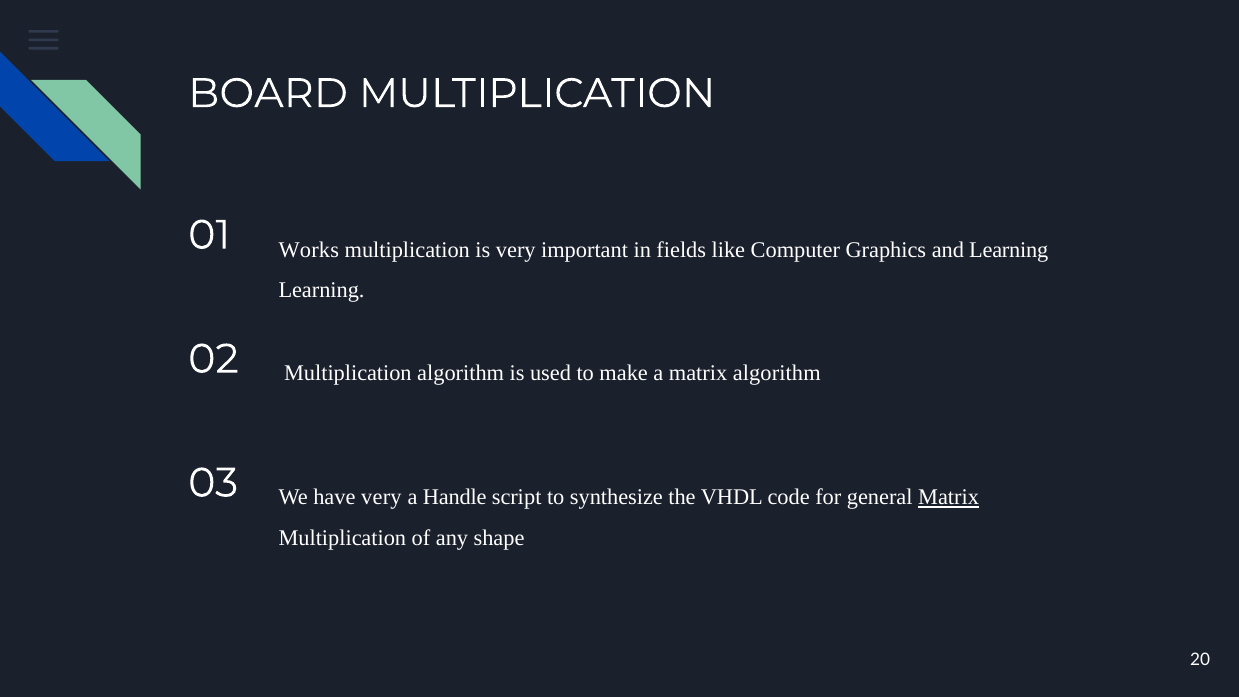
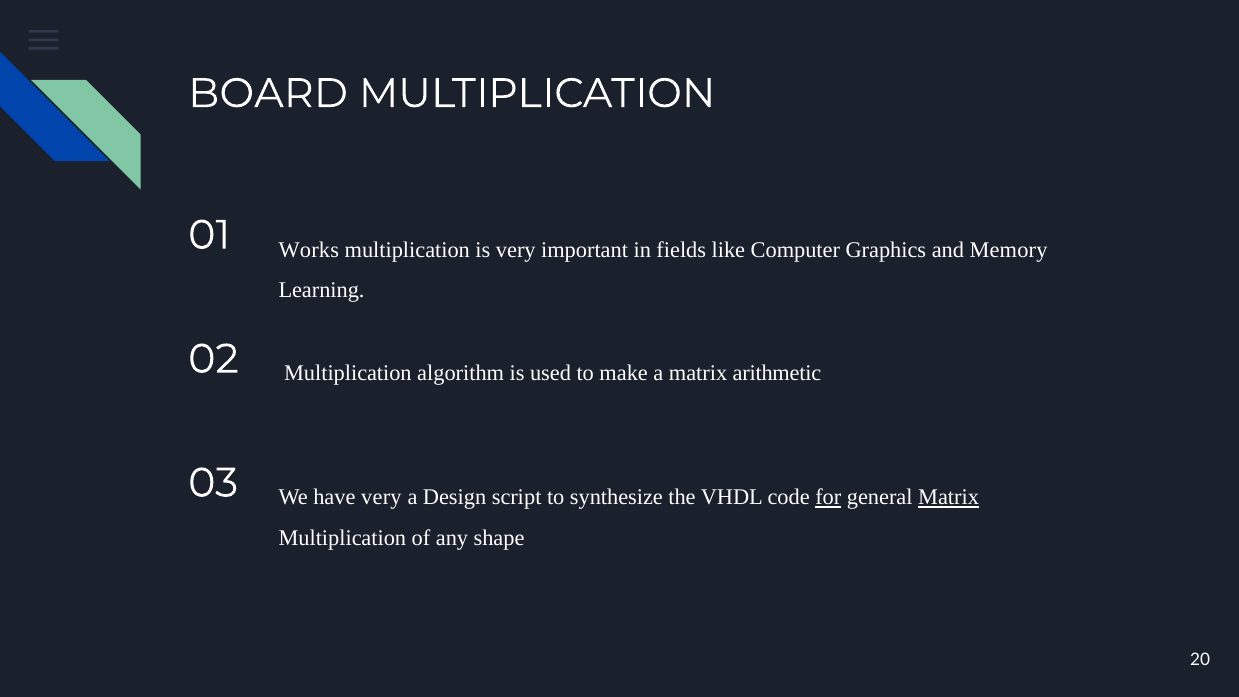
and Learning: Learning -> Memory (1009, 250)
matrix algorithm: algorithm -> arithmetic (777, 373)
Handle: Handle -> Design (455, 497)
for underline: none -> present (828, 497)
